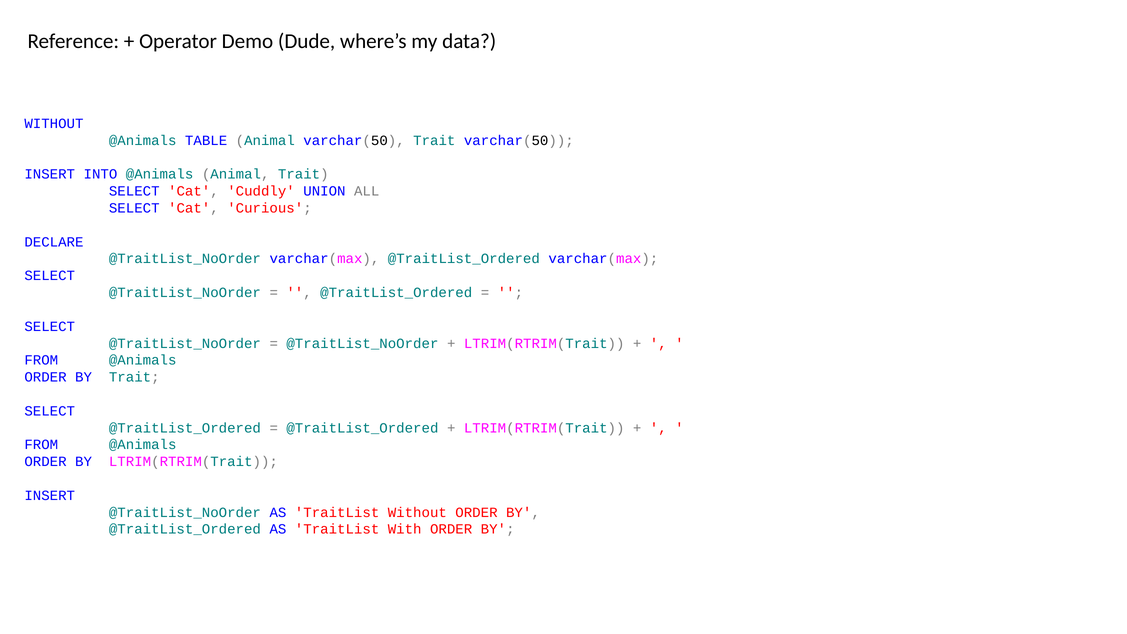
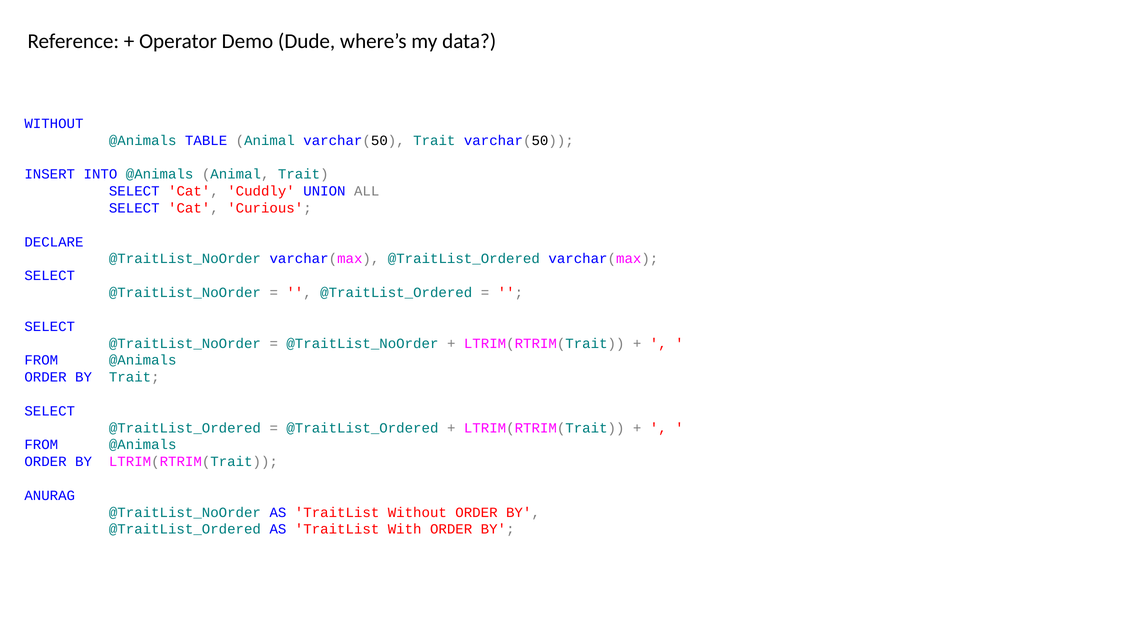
INSERT: INSERT -> ANURAG (50, 495)
